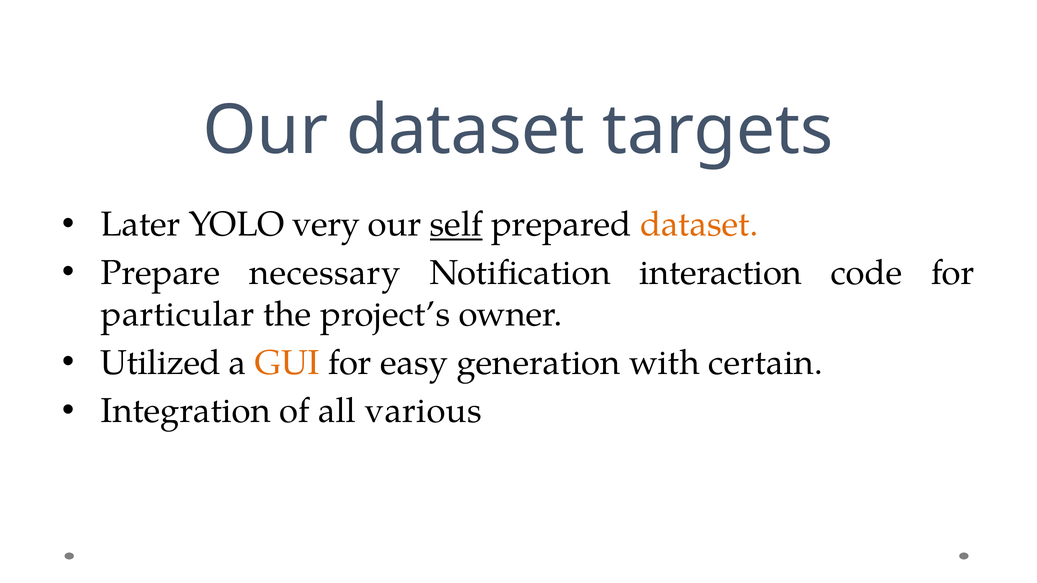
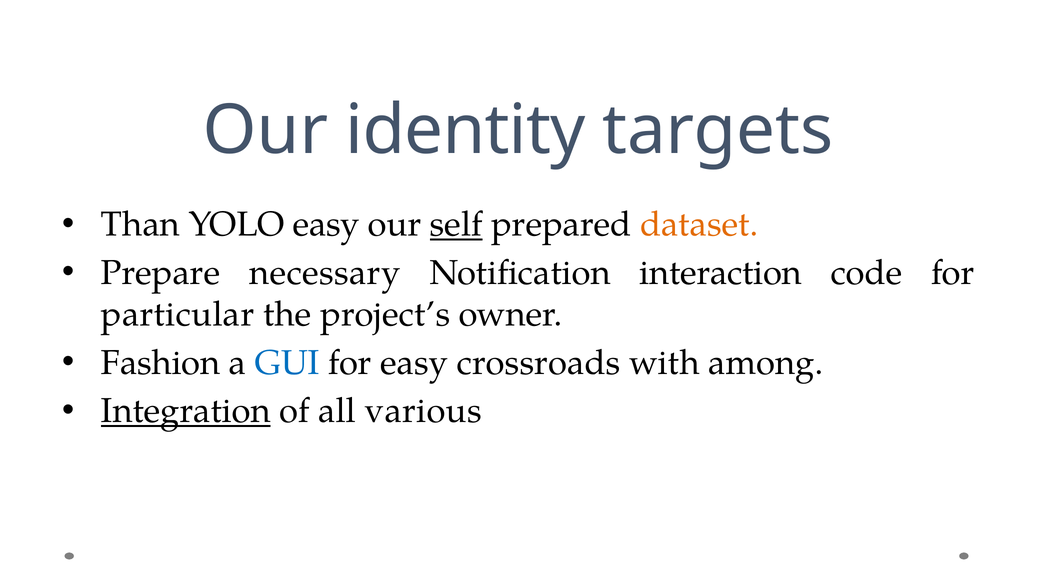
Our dataset: dataset -> identity (466, 130)
Later: Later -> Than (141, 225)
YOLO very: very -> easy (326, 225)
Utilized: Utilized -> Fashion (161, 363)
GUI colour: orange -> blue (287, 363)
generation: generation -> crossroads (539, 363)
certain: certain -> among (766, 363)
Integration underline: none -> present (186, 411)
